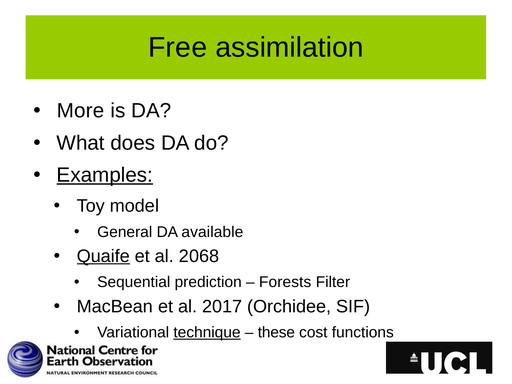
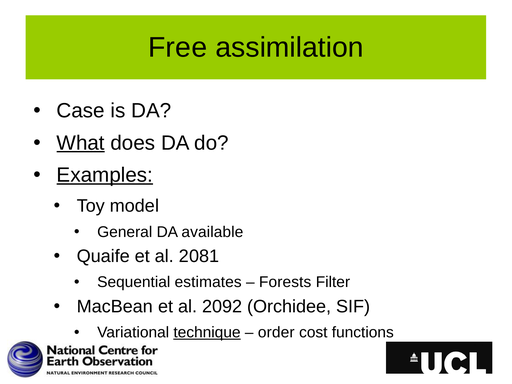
More: More -> Case (81, 111)
What underline: none -> present (81, 143)
Quaife underline: present -> none (103, 256)
2068: 2068 -> 2081 (199, 256)
prediction: prediction -> estimates (208, 282)
2017: 2017 -> 2092 (222, 306)
these: these -> order (276, 332)
